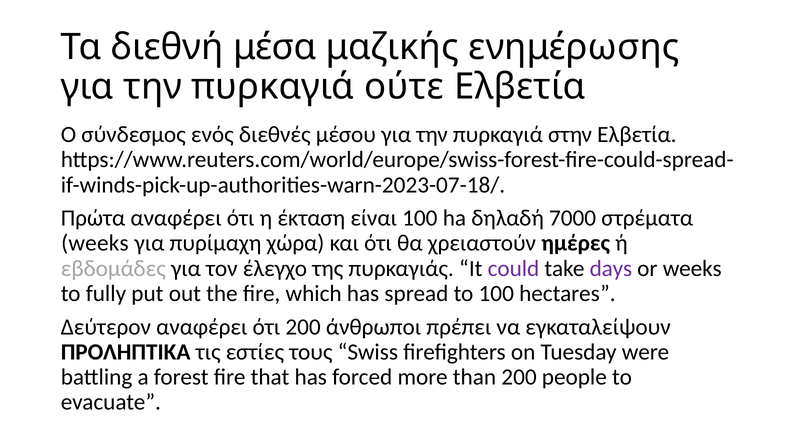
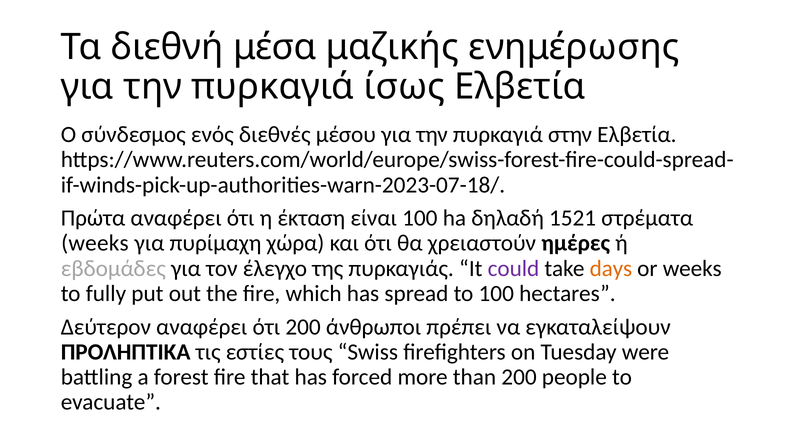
ούτε: ούτε -> ίσως (404, 87)
7000: 7000 -> 1521 (573, 218)
days colour: purple -> orange (611, 269)
